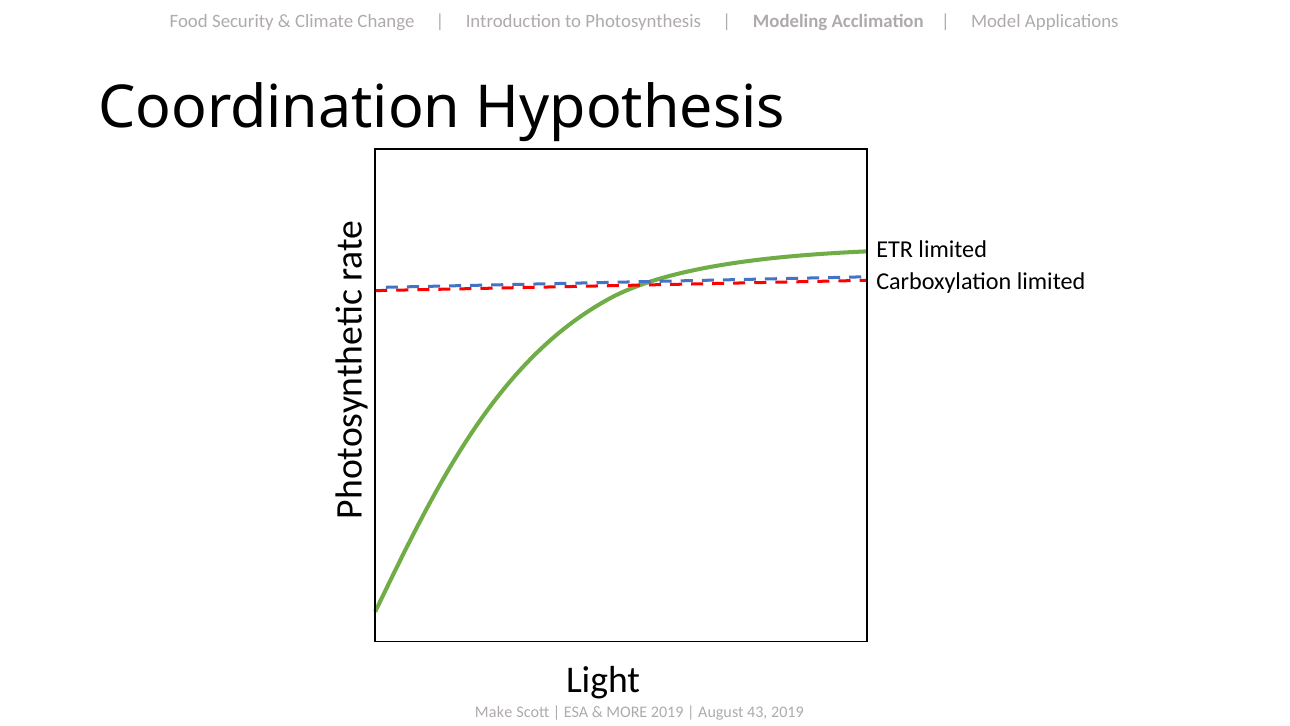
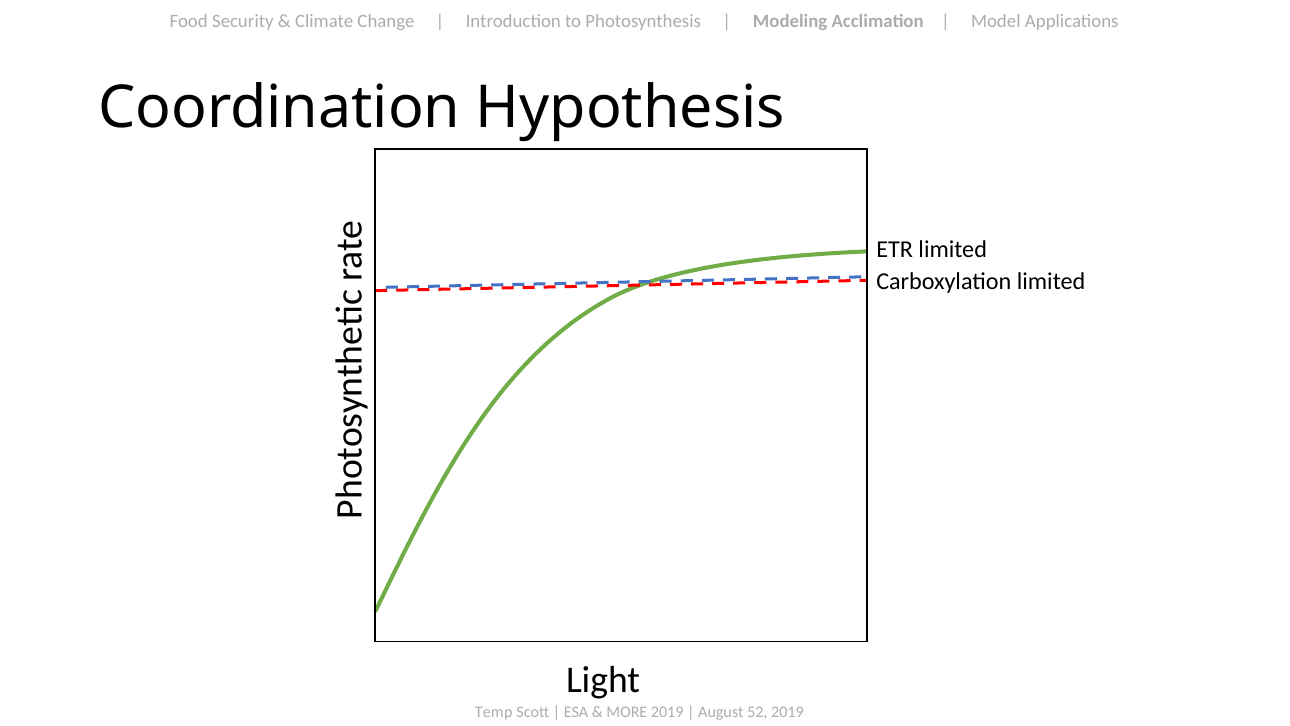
Make: Make -> Temp (494, 712)
43: 43 -> 52 (757, 712)
